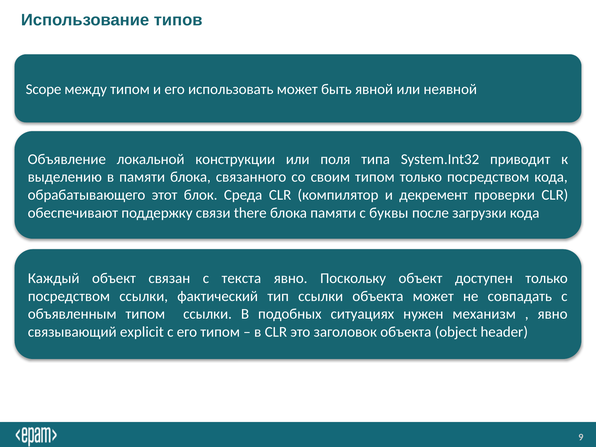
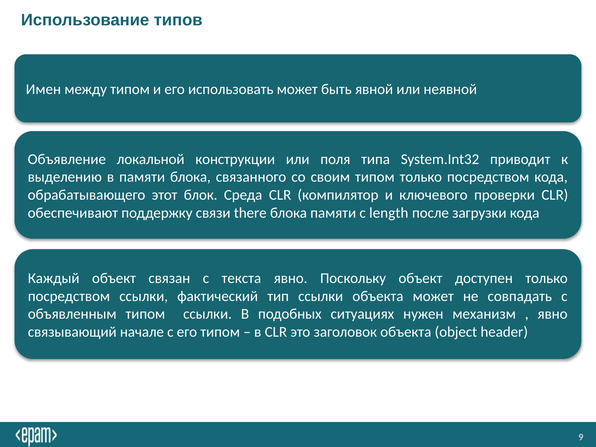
Scope: Scope -> Имен (43, 89)
декремент: декремент -> ключевого (433, 195)
буквы: буквы -> length (389, 213)
explicit: explicit -> начале (142, 332)
